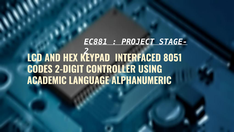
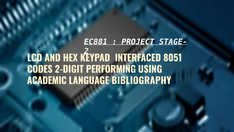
CONTROLLER: CONTROLLER -> PERFORMING (111, 69)
ALPHANUMERIC: ALPHANUMERIC -> BIBLIOGRAPHY (141, 81)
